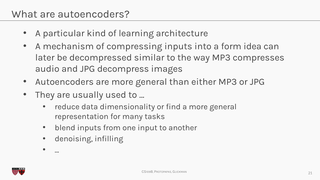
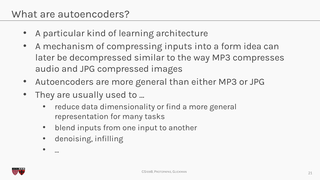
decompress: decompress -> compressed (123, 69)
